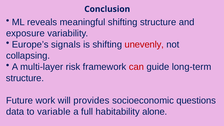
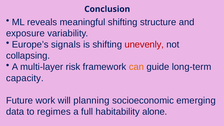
can colour: red -> orange (136, 67)
structure: structure -> capacity (25, 78)
provides: provides -> planning (91, 101)
questions: questions -> emerging (196, 101)
variable: variable -> regimes (54, 112)
